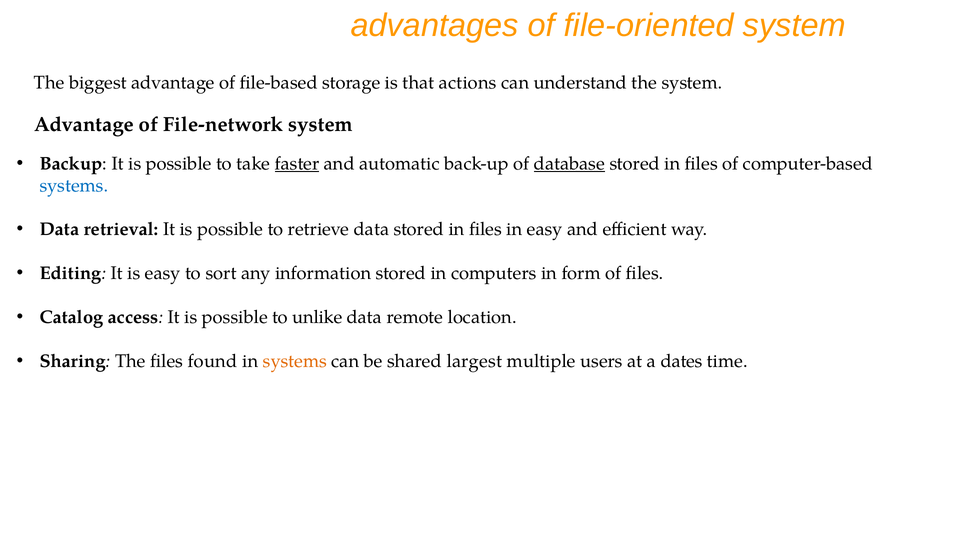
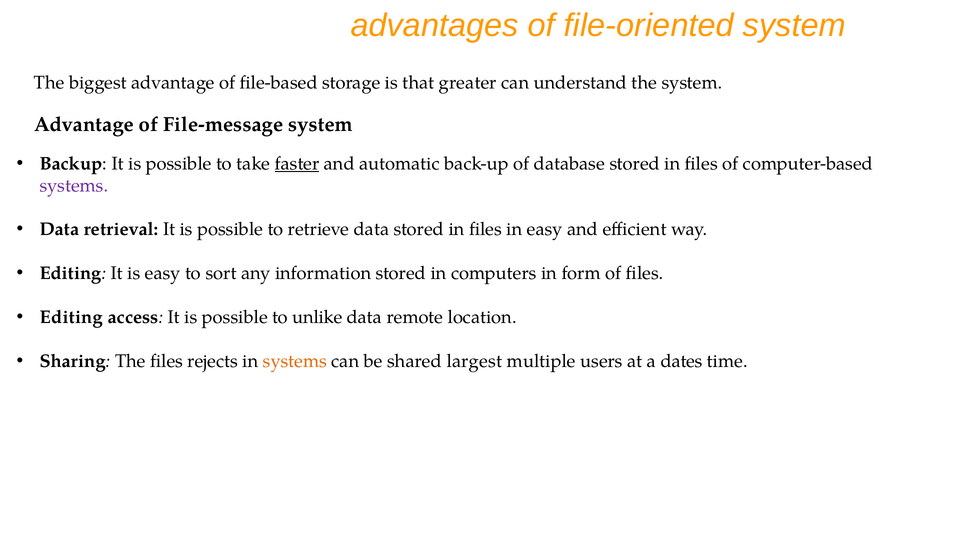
actions: actions -> greater (468, 83)
File-network: File-network -> File-message (223, 124)
database underline: present -> none (569, 163)
systems colour: blue -> purple (74, 185)
Catalog: Catalog -> Editing (71, 317)
found: found -> rejects (213, 361)
